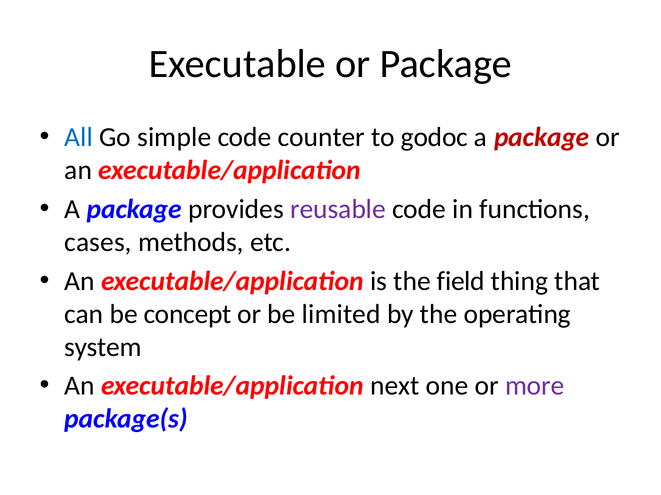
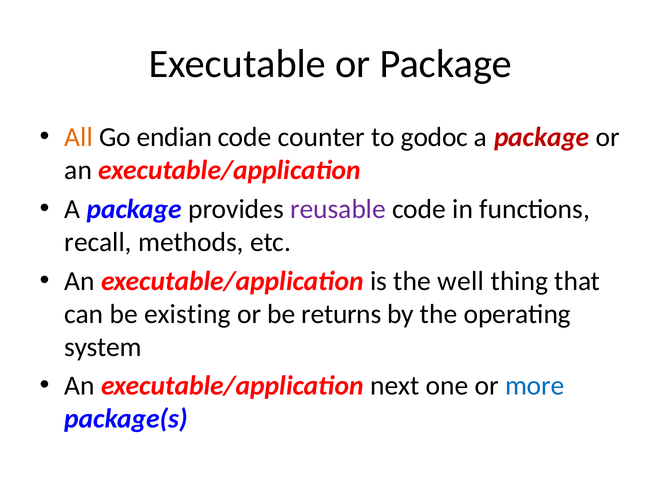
All colour: blue -> orange (79, 137)
simple: simple -> endian (174, 137)
cases: cases -> recall (98, 242)
field: field -> well (461, 281)
concept: concept -> existing (187, 314)
limited: limited -> returns (341, 314)
more colour: purple -> blue (535, 386)
